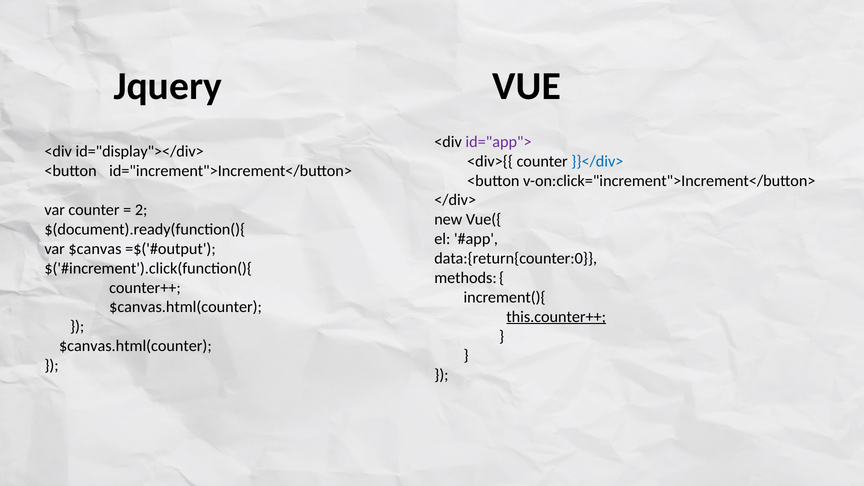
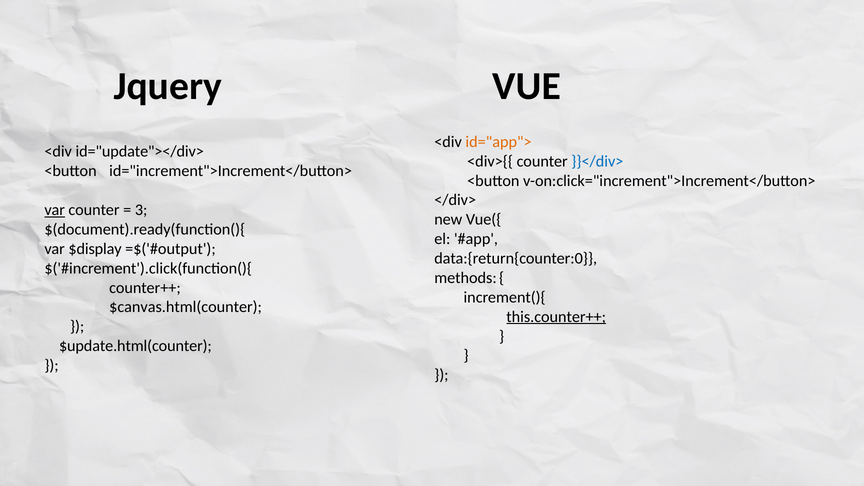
id="app"> colour: purple -> orange (499, 142)
id="display"></div>: id="display"></div> -> id="update"></div> (140, 152)
var underline: none -> present (55, 210)
2: 2 -> 3 (141, 210)
$canvas: $canvas -> $display (95, 249)
$canvas.html(counter: $canvas.html(counter -> $update.html(counter (135, 346)
